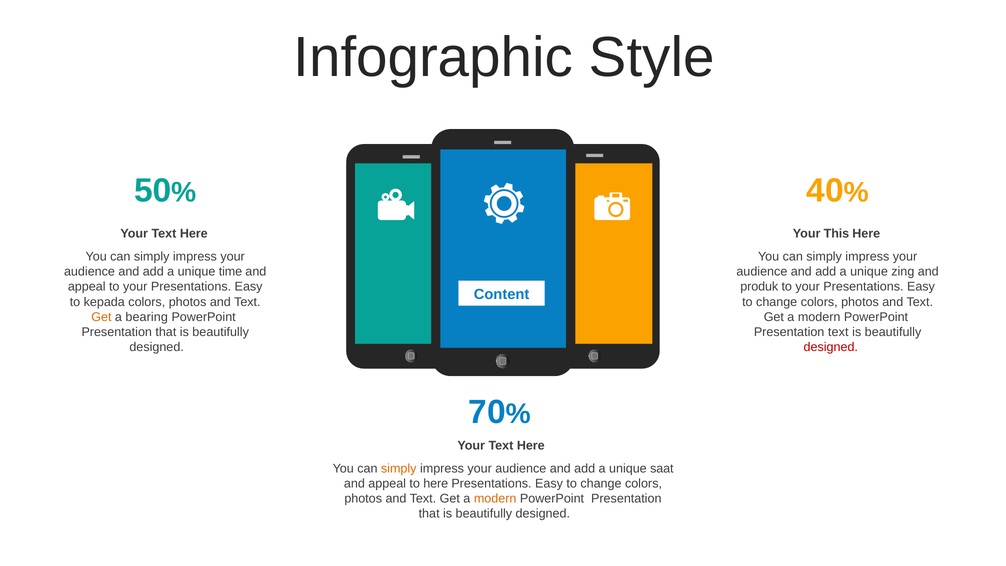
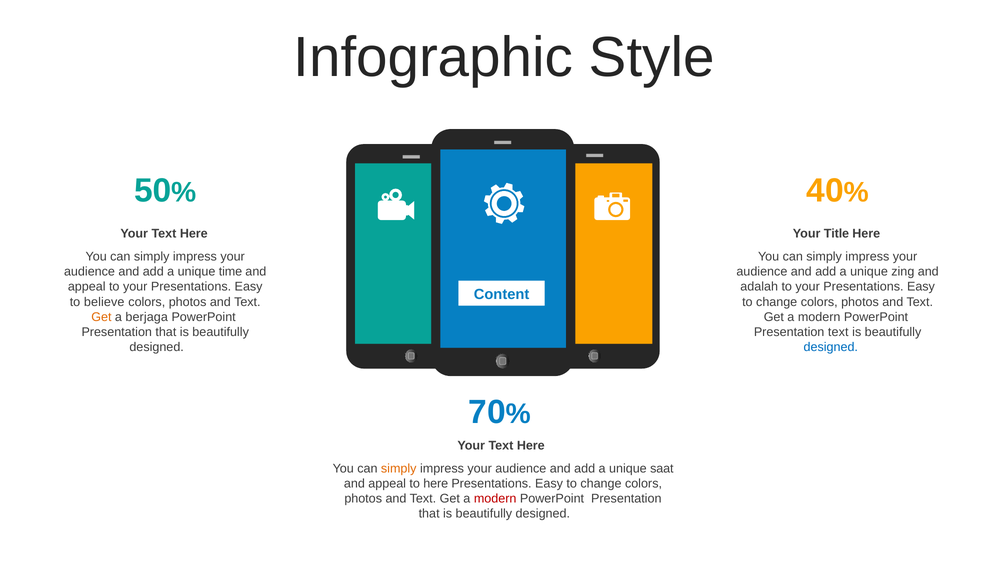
This: This -> Title (836, 234)
produk: produk -> adalah (759, 287)
kepada: kepada -> believe (104, 302)
bearing: bearing -> berjaga (147, 317)
designed colour: red -> blue (831, 347)
modern colour: orange -> red (495, 499)
